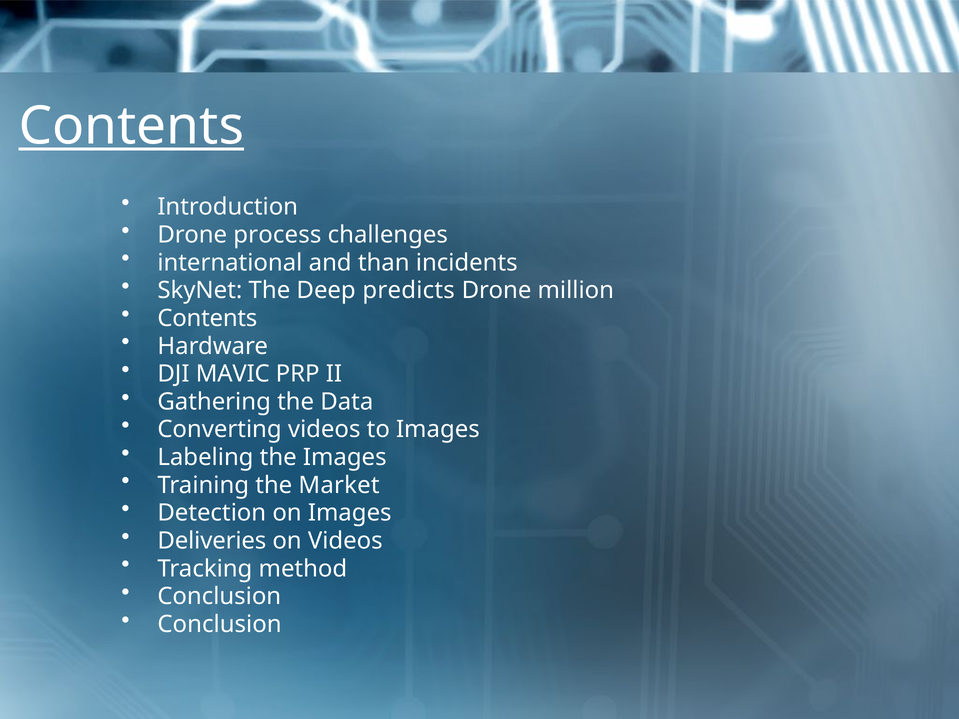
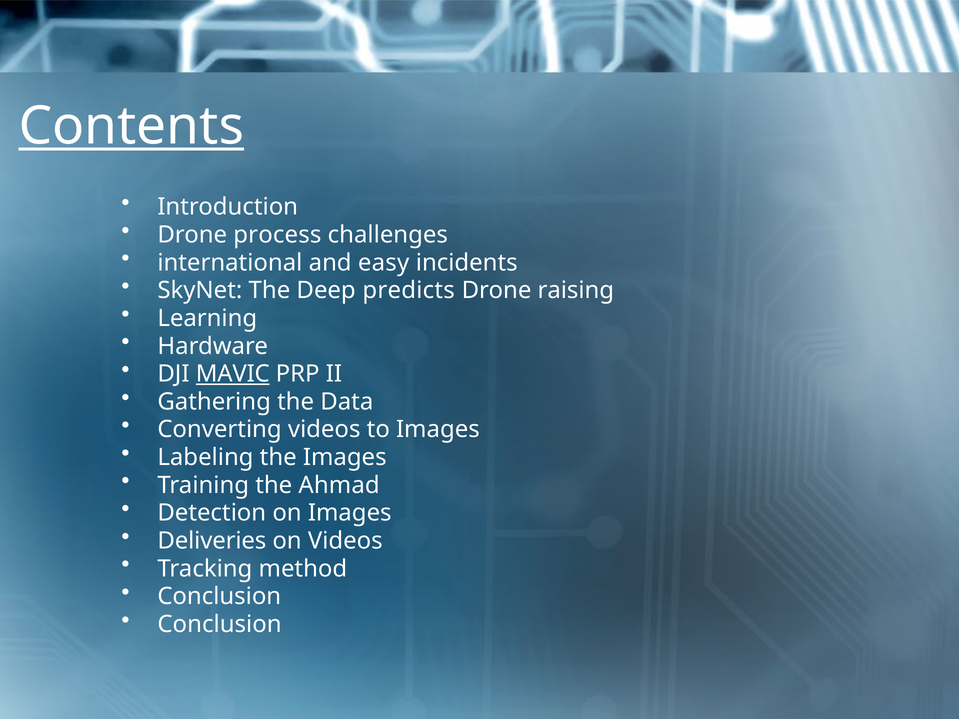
than: than -> easy (384, 263)
million: million -> raising (576, 291)
Contents: Contents -> Learning (207, 318)
MAVIC underline: none -> present (233, 374)
Market: Market -> Ahmad (339, 485)
